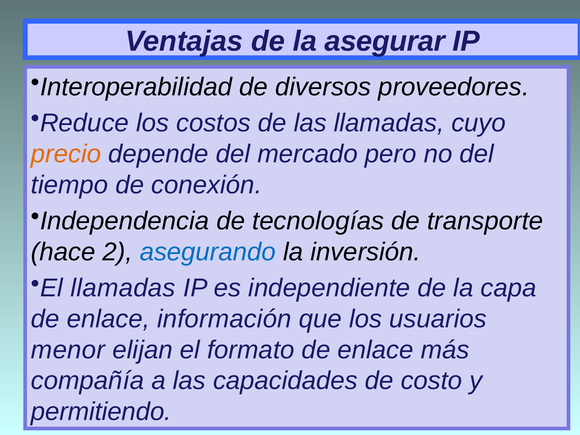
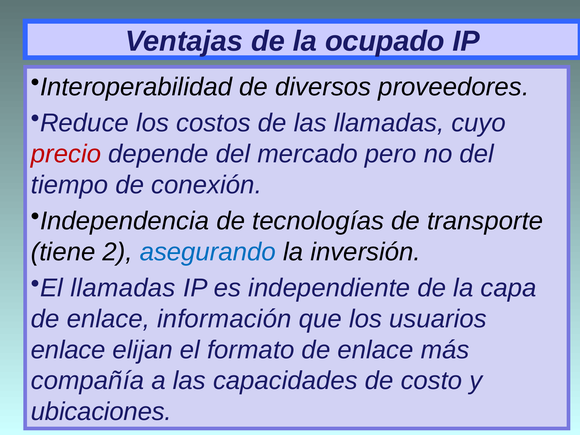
asegurar: asegurar -> ocupado (385, 41)
precio colour: orange -> red (66, 154)
hace: hace -> tiene (63, 252)
menor: menor -> enlace (68, 350)
permitiendo: permitiendo -> ubicaciones (101, 412)
